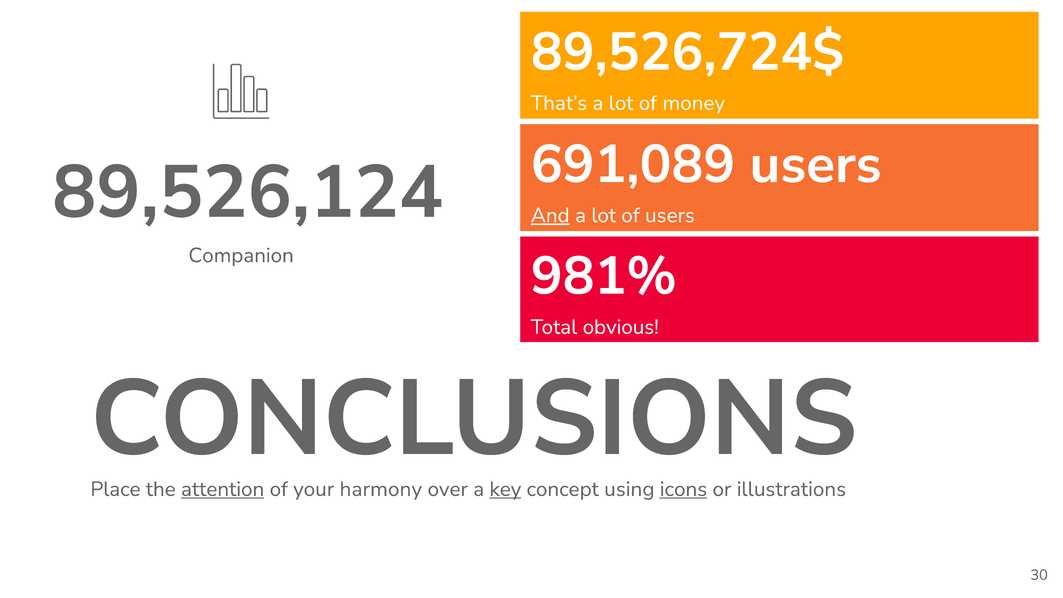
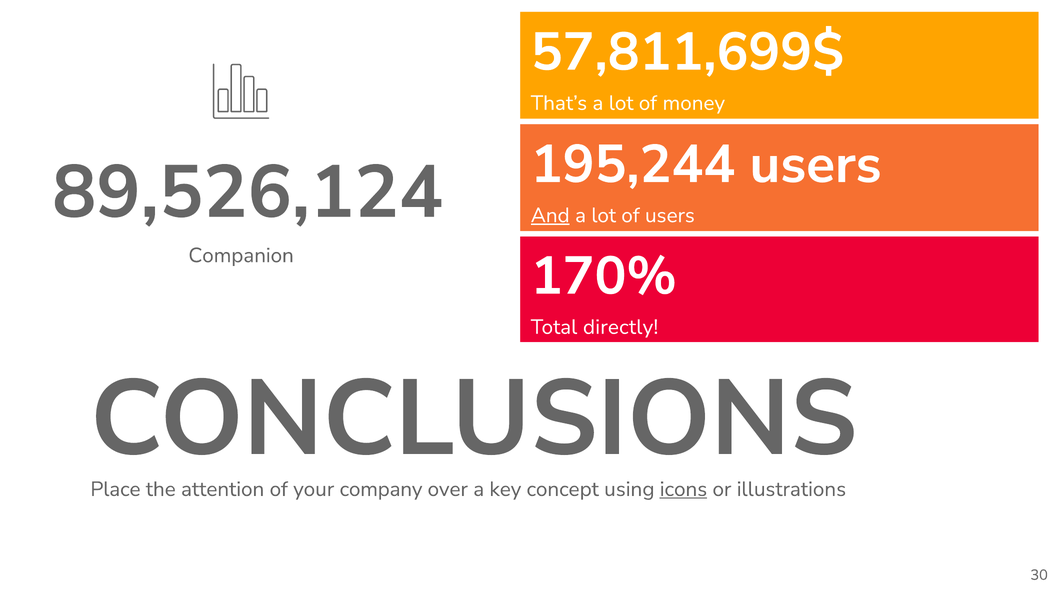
89,526,724$: 89,526,724$ -> 57,811,699$ (687, 52)
691,089: 691,089 -> 195,244 (633, 164)
981%: 981% -> 170% (604, 276)
obvious: obvious -> directly (621, 327)
attention underline: present -> none (223, 489)
harmony: harmony -> company (381, 489)
key underline: present -> none (505, 489)
